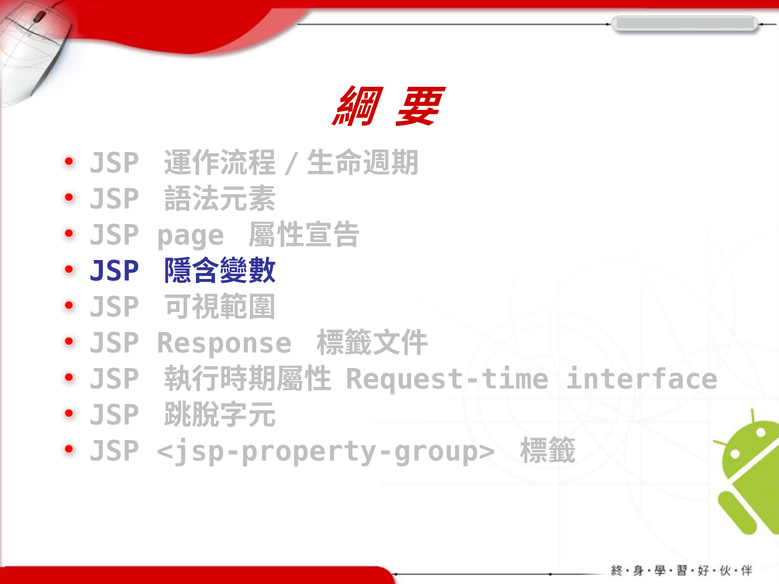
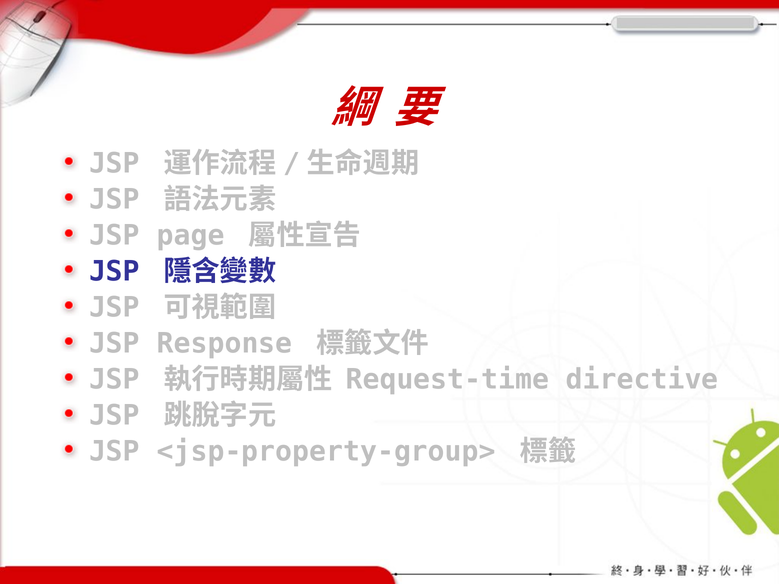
interface: interface -> directive (642, 380)
